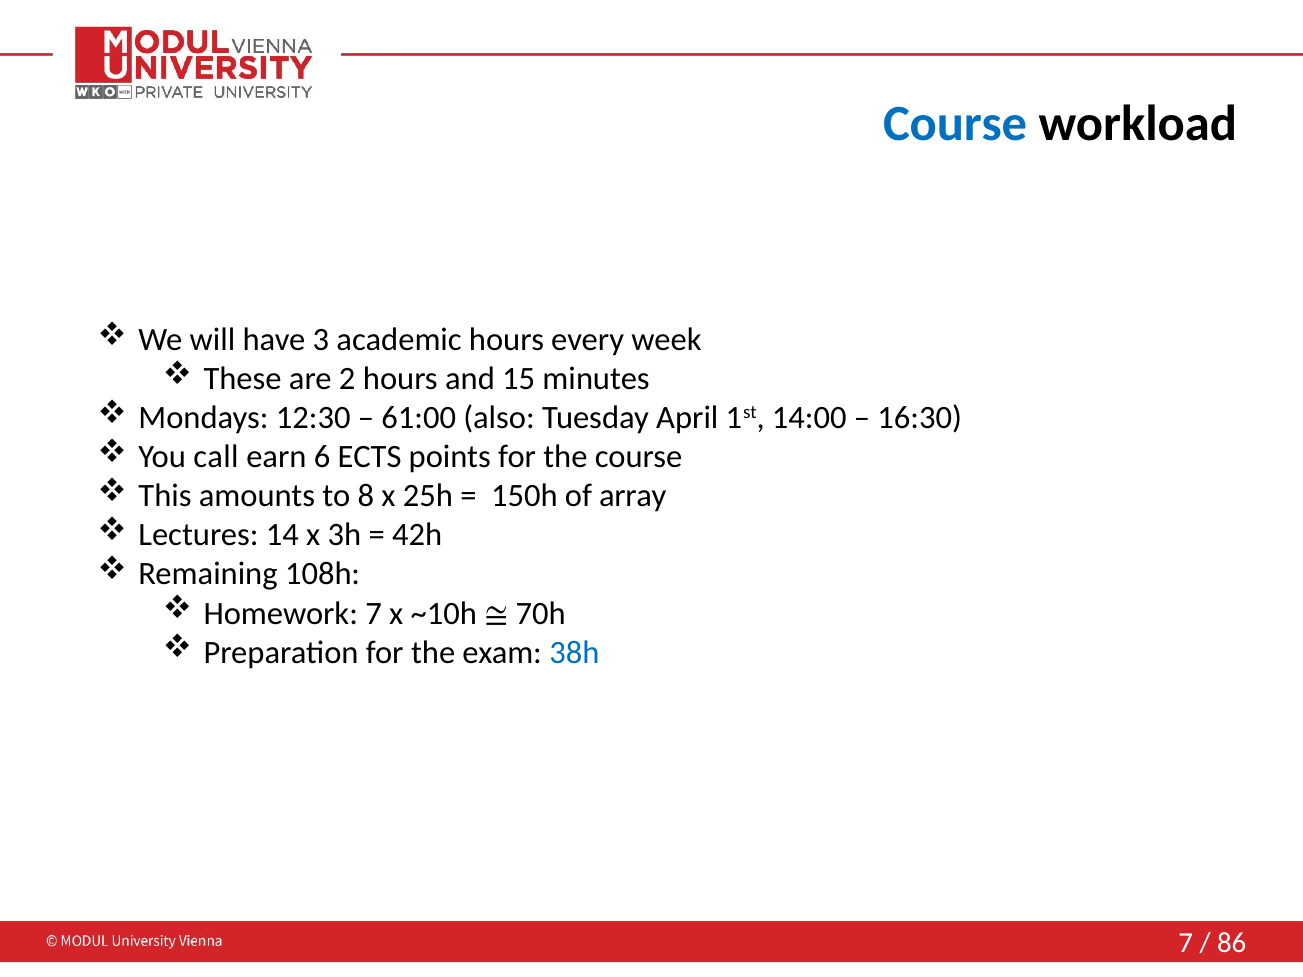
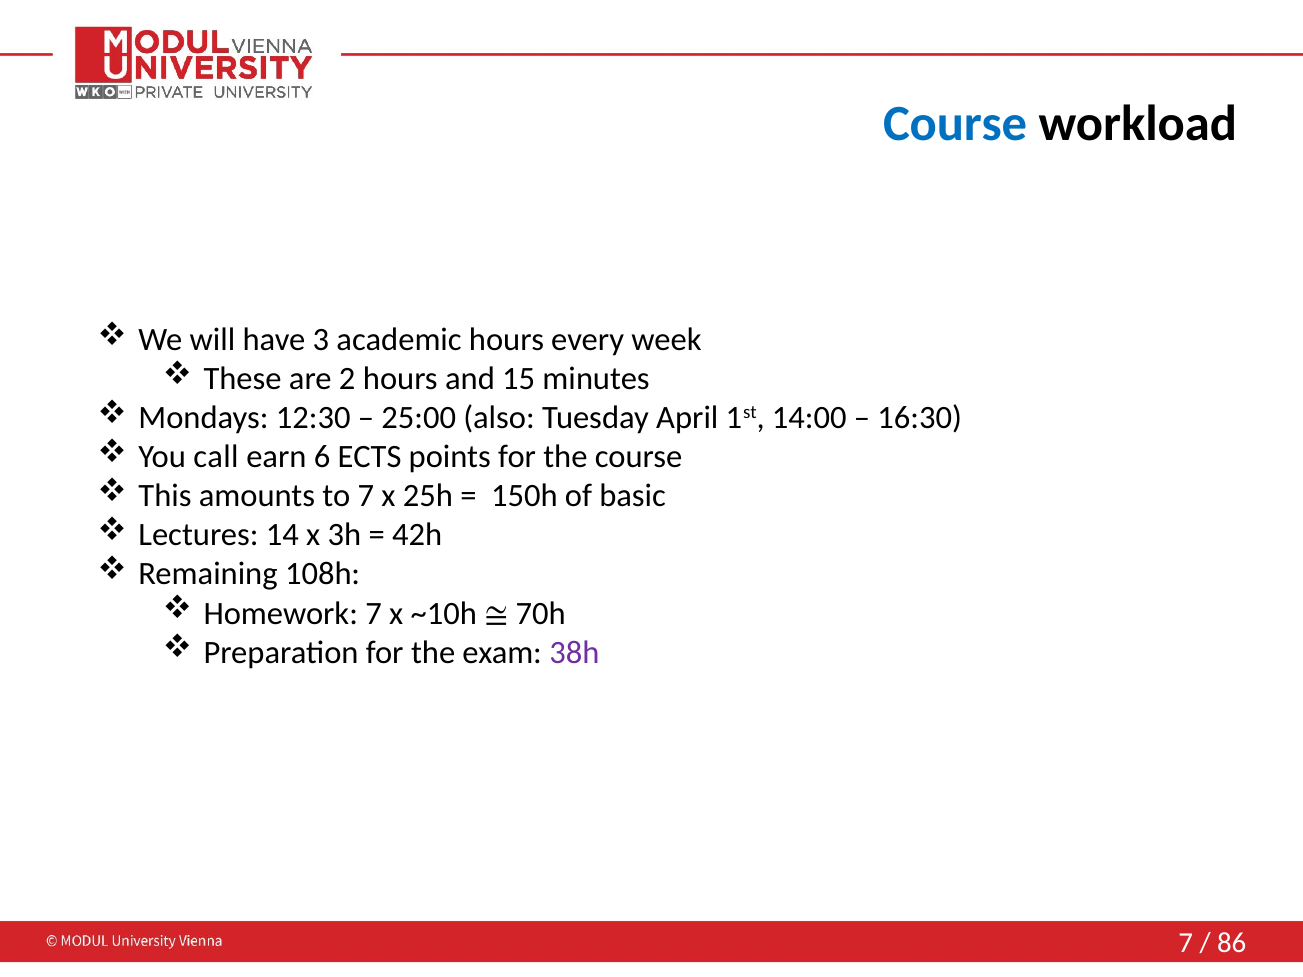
61:00: 61:00 -> 25:00 (419, 418)
to 8: 8 -> 7 (366, 496)
array: array -> basic (633, 496)
38h colour: blue -> purple (574, 653)
